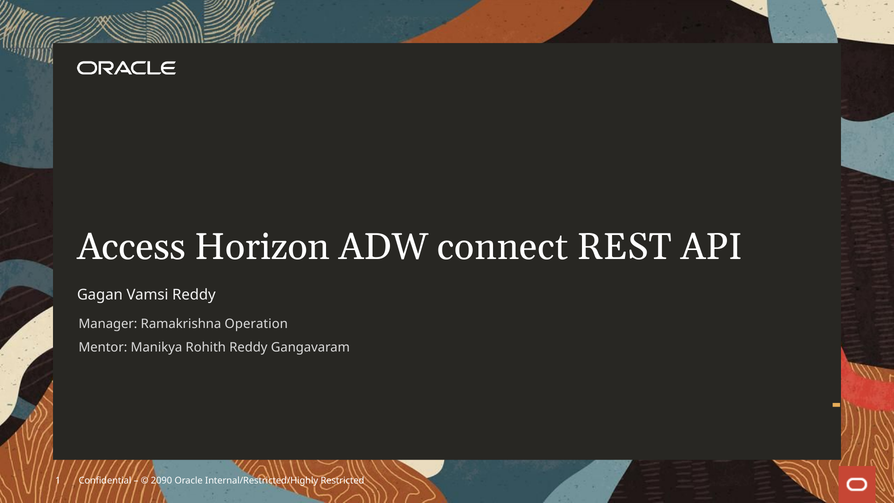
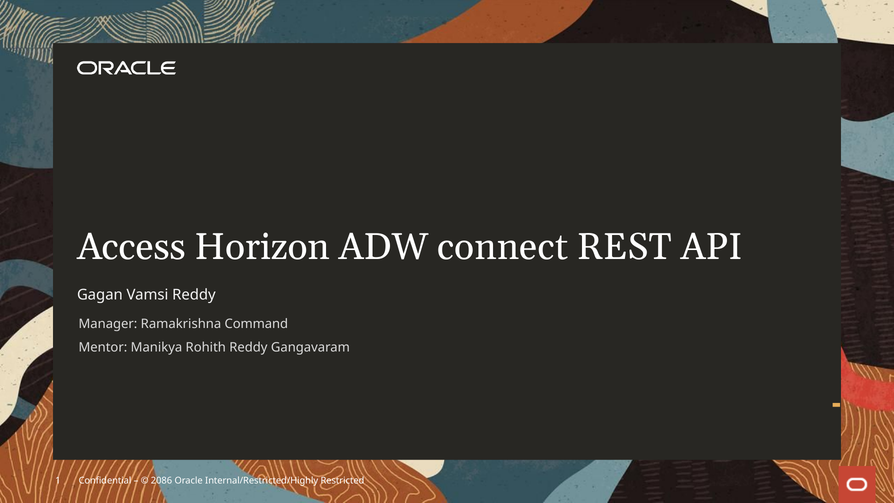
Operation: Operation -> Command (256, 324)
2090: 2090 -> 2086 (161, 481)
